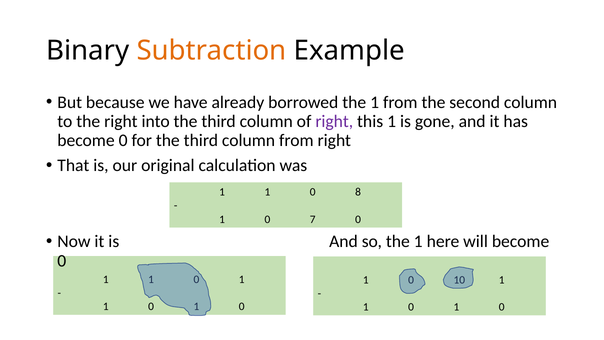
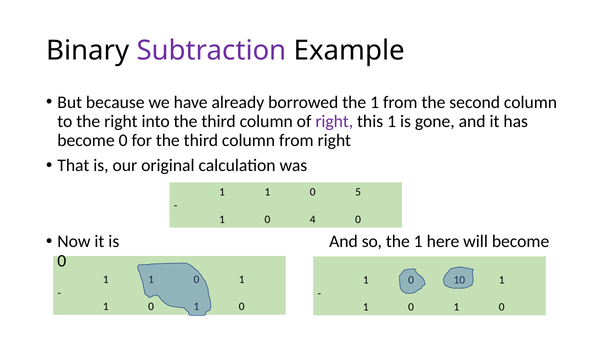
Subtraction colour: orange -> purple (212, 51)
8: 8 -> 5 (358, 192)
7: 7 -> 4 (313, 219)
